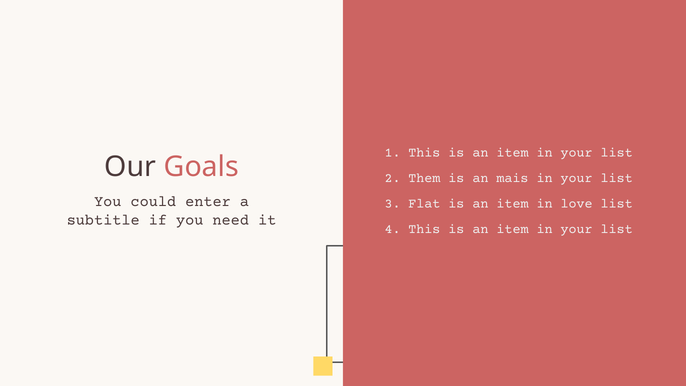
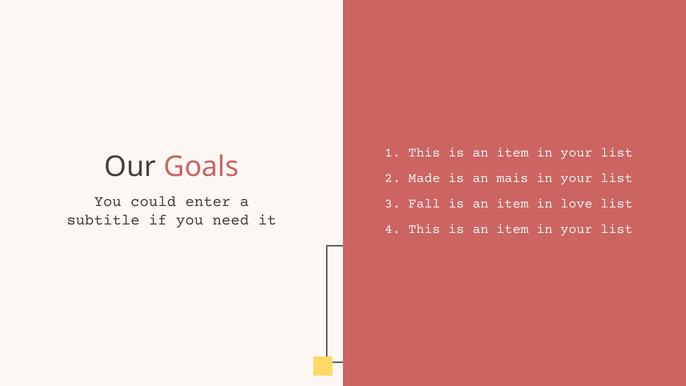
Them: Them -> Made (424, 178)
Flat: Flat -> Fall (424, 203)
